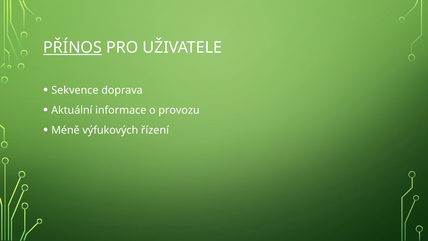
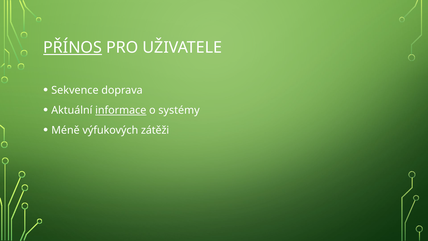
informace underline: none -> present (121, 110)
provozu: provozu -> systémy (179, 110)
řízení: řízení -> zátěži (155, 130)
